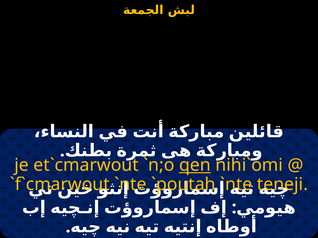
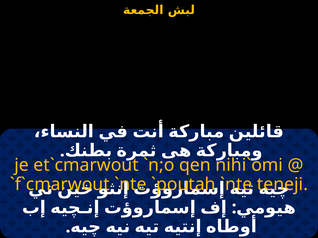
qen underline: present -> none (195, 165)
